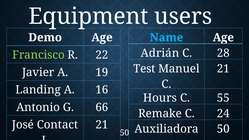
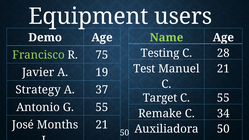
Name colour: light blue -> light green (166, 38)
Adrián: Adrián -> Testing (160, 53)
22: 22 -> 75 (102, 55)
Landing: Landing -> Strategy (38, 90)
16: 16 -> 37 (102, 90)
Hours: Hours -> Target (160, 98)
G 66: 66 -> 55 (102, 107)
24: 24 -> 34 (223, 113)
Contact: Contact -> Months (58, 125)
